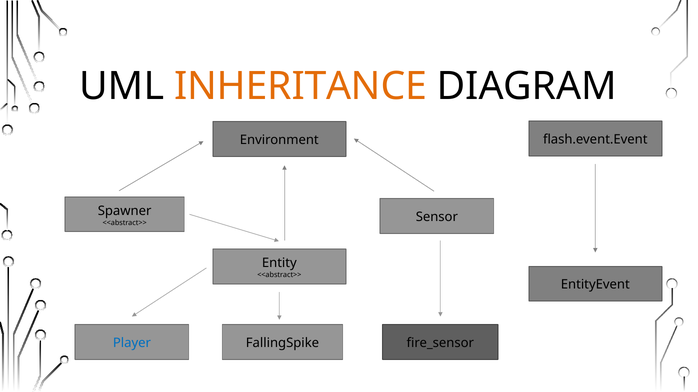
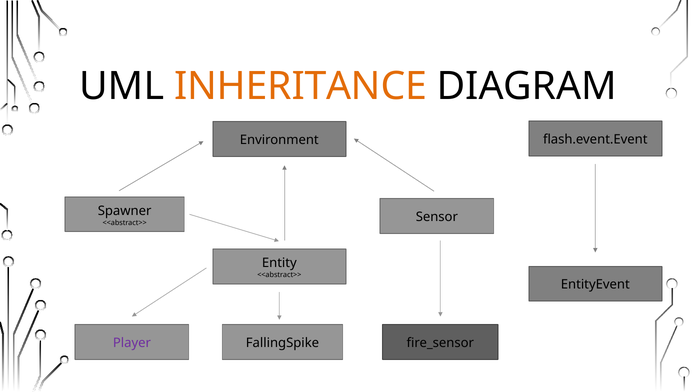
Player colour: blue -> purple (132, 343)
